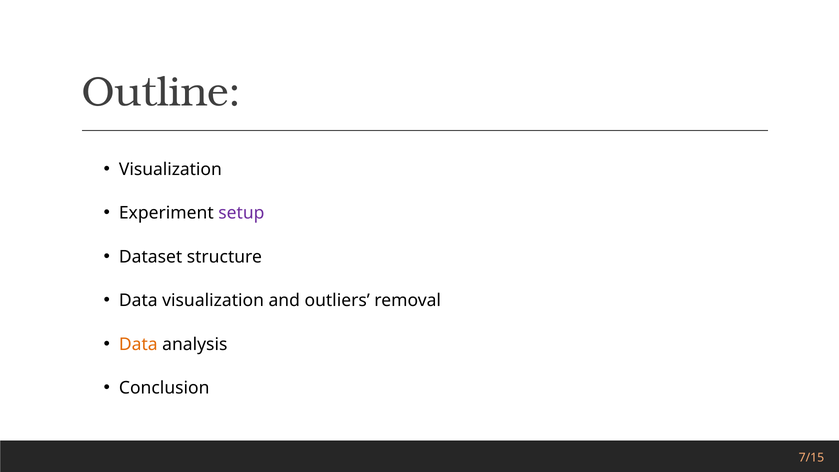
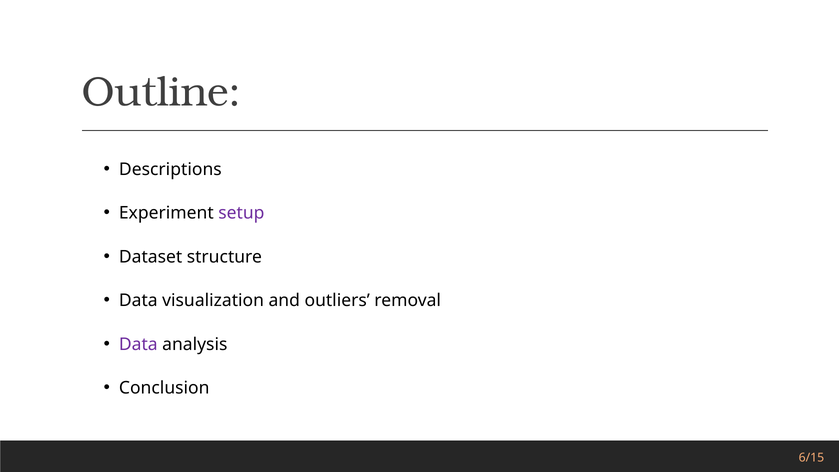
Visualization: Visualization -> Descriptions (170, 169)
Data colour: orange -> purple (138, 344)
7/15: 7/15 -> 6/15 (811, 458)
